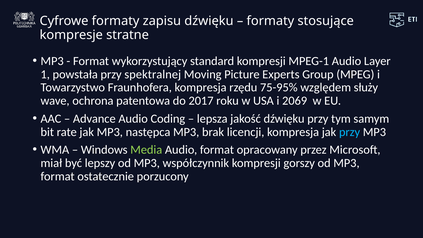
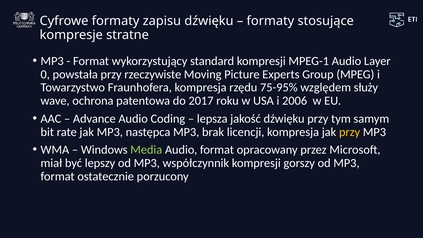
1: 1 -> 0 (45, 74)
spektralnej: spektralnej -> rzeczywiste (153, 74)
2069: 2069 -> 2006 (295, 101)
przy colour: light blue -> yellow (350, 132)
